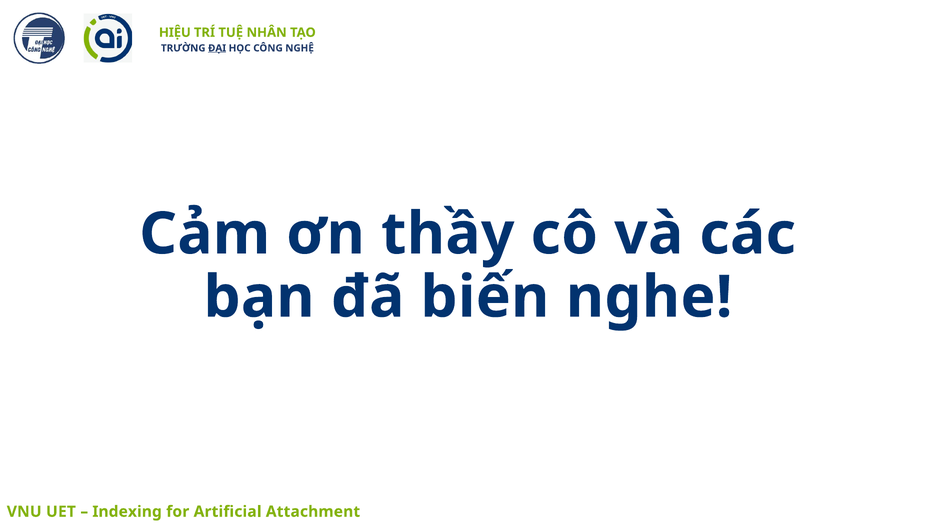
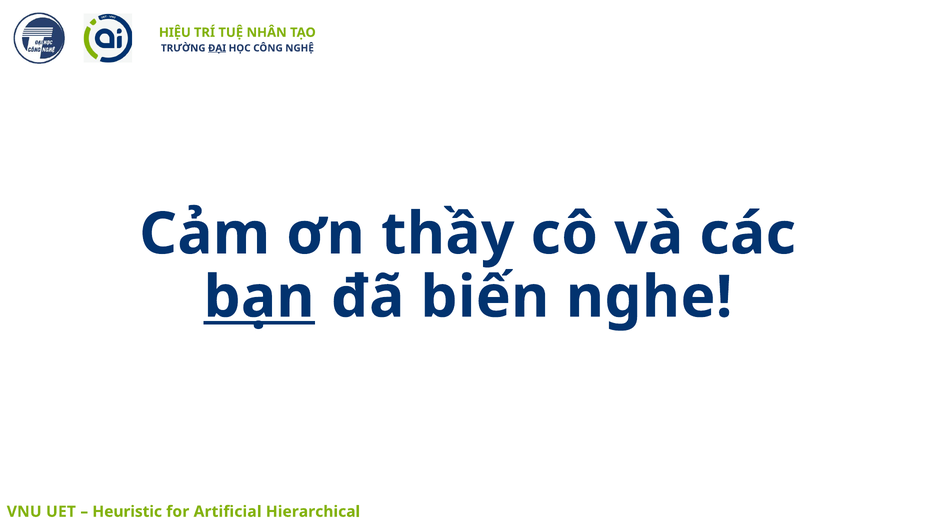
bạn underline: none -> present (259, 297)
Indexing: Indexing -> Heuristic (127, 512)
Attachment: Attachment -> Hierarchical (313, 512)
